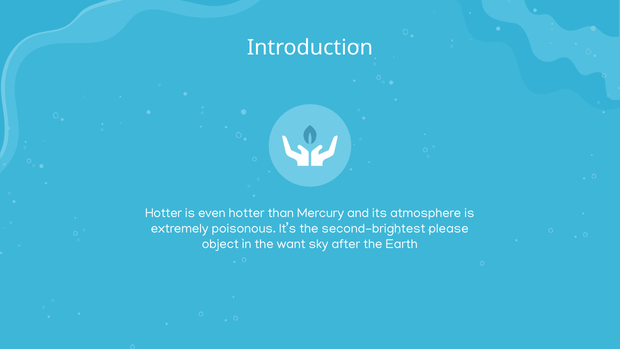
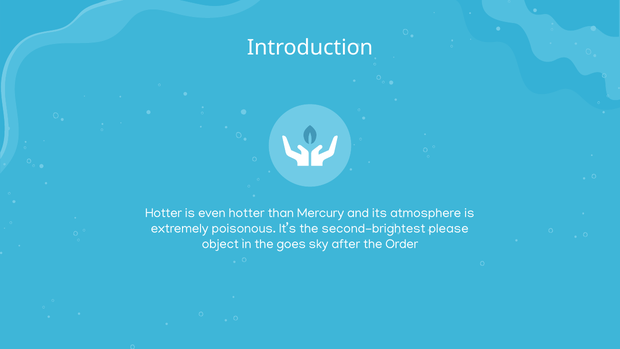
want: want -> goes (291, 244)
Earth: Earth -> Order (402, 244)
